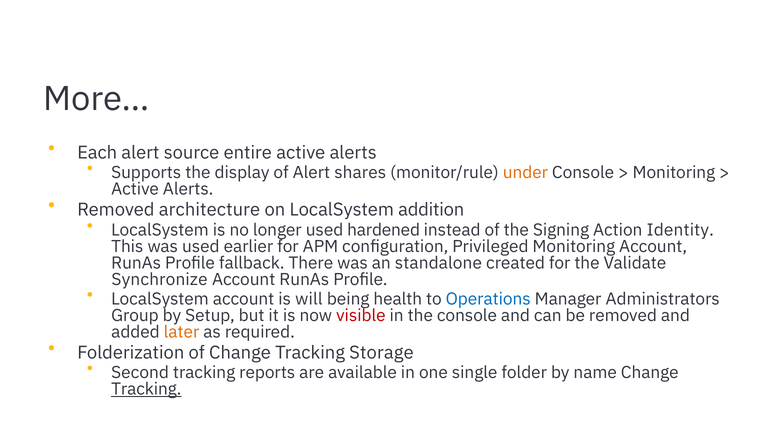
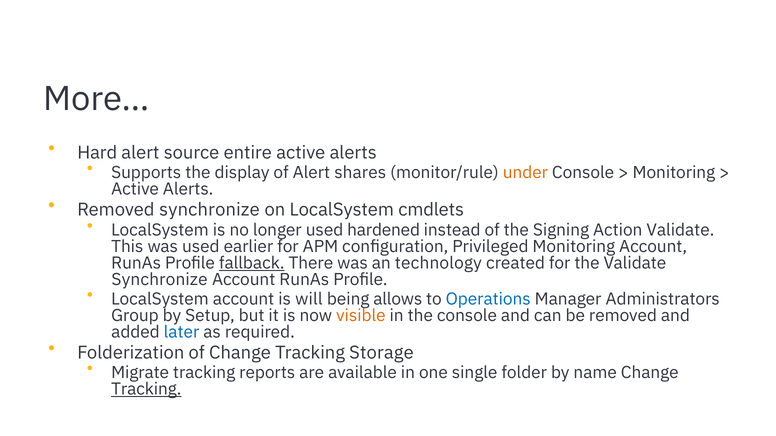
Each: Each -> Hard (97, 153)
Removed architecture: architecture -> synchronize (209, 210)
addition: addition -> cmdlets (431, 210)
Action Identity: Identity -> Validate (680, 230)
fallback underline: none -> present (252, 263)
standalone: standalone -> technology (438, 263)
health: health -> allows (398, 299)
visible colour: red -> orange (361, 316)
later colour: orange -> blue (182, 333)
Second: Second -> Migrate (140, 373)
